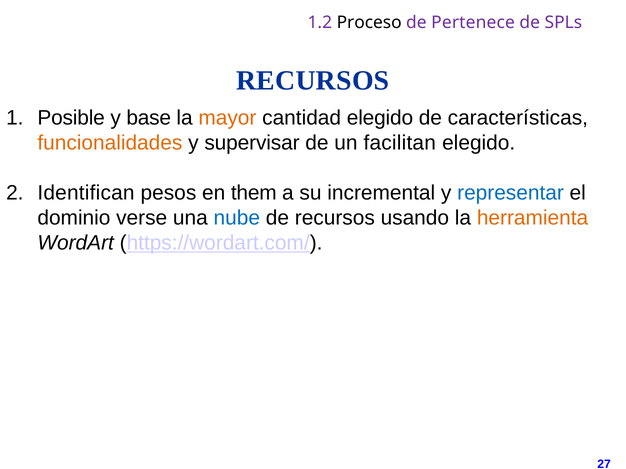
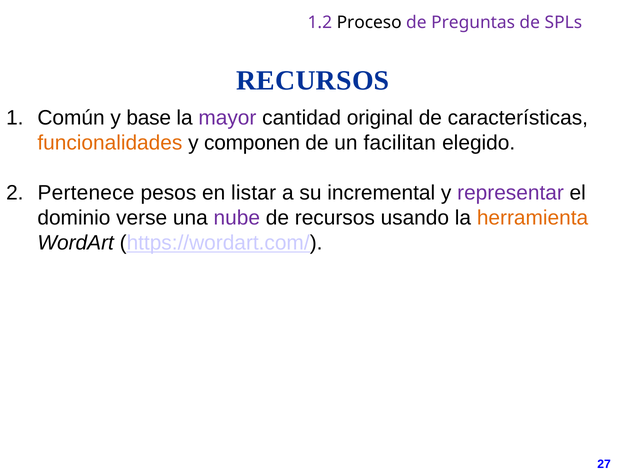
Pertenece: Pertenece -> Preguntas (473, 23)
Posible: Posible -> Común (71, 118)
mayor colour: orange -> purple (227, 118)
cantidad elegido: elegido -> original (380, 118)
supervisar: supervisar -> componen (252, 143)
Identifican: Identifican -> Pertenece (86, 193)
them: them -> listar (254, 193)
representar colour: blue -> purple (511, 193)
nube colour: blue -> purple (237, 218)
